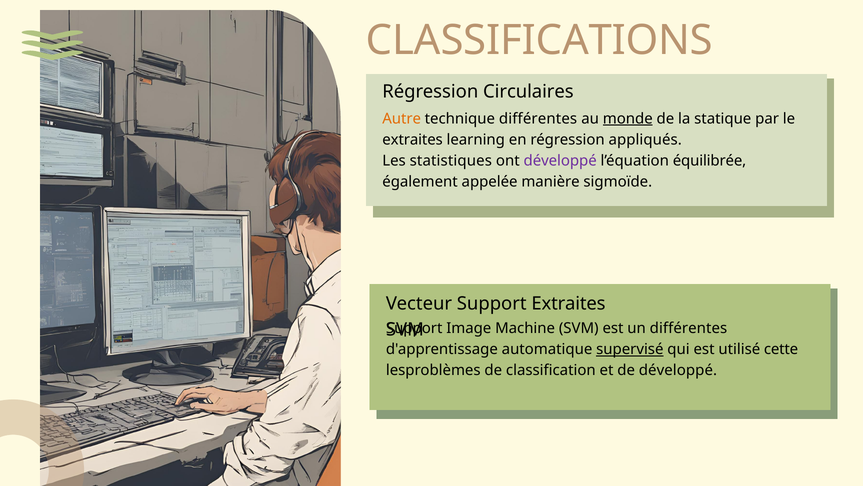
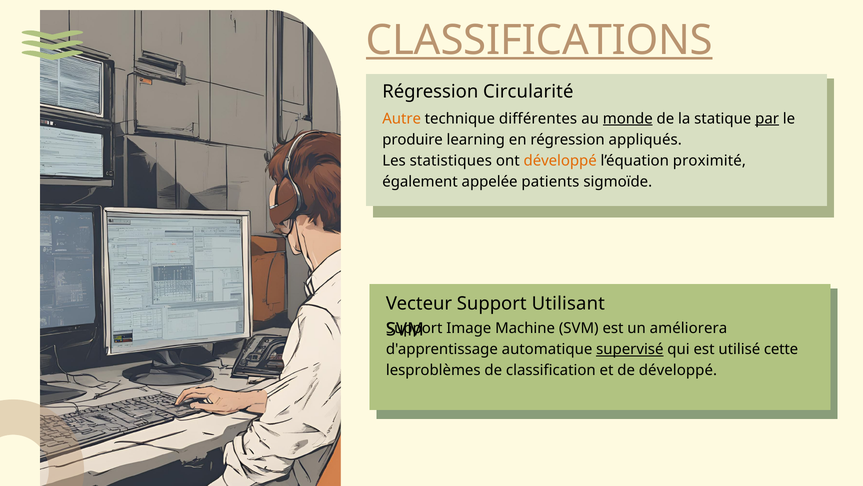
CLASSIFICATIONS underline: none -> present (539, 40)
Circulaires: Circulaires -> Circularité (528, 92)
par underline: none -> present (767, 118)
extraites: extraites -> produire (413, 139)
développé colour: purple -> orange (560, 160)
équilibrée: équilibrée -> proximité (709, 160)
manière: manière -> patients (550, 181)
Support Extraites: Extraites -> Utilisant (568, 303)
un différentes: différentes -> améliorera (688, 328)
